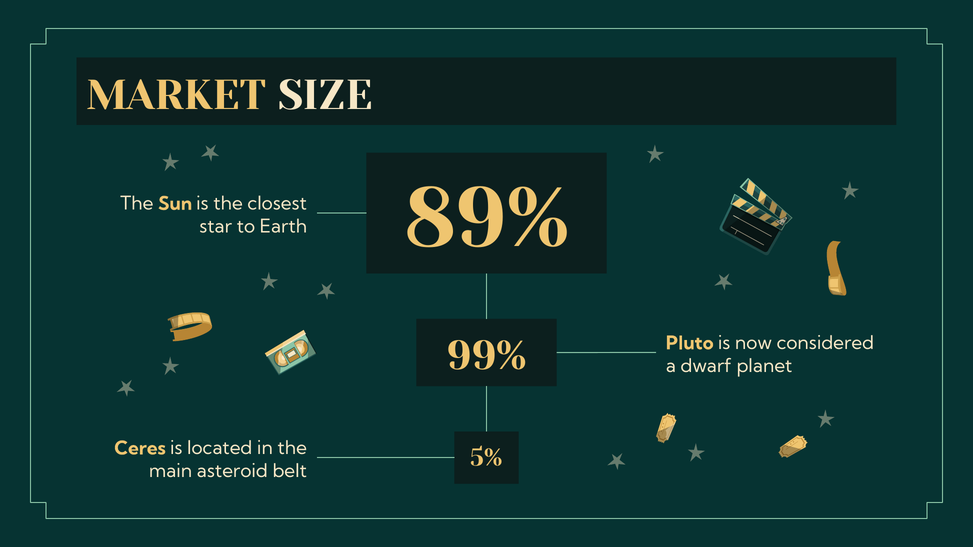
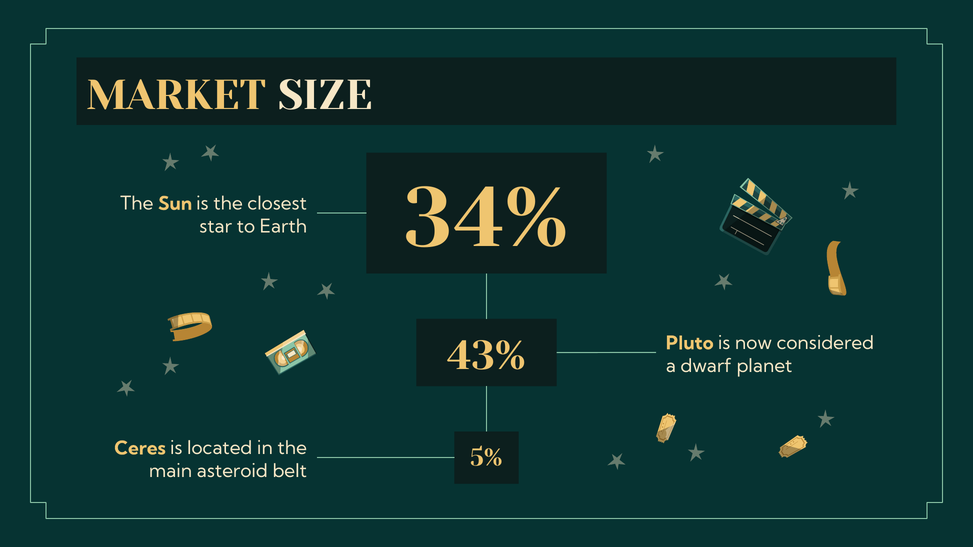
89%: 89% -> 34% (486, 219)
99%: 99% -> 43% (486, 356)
